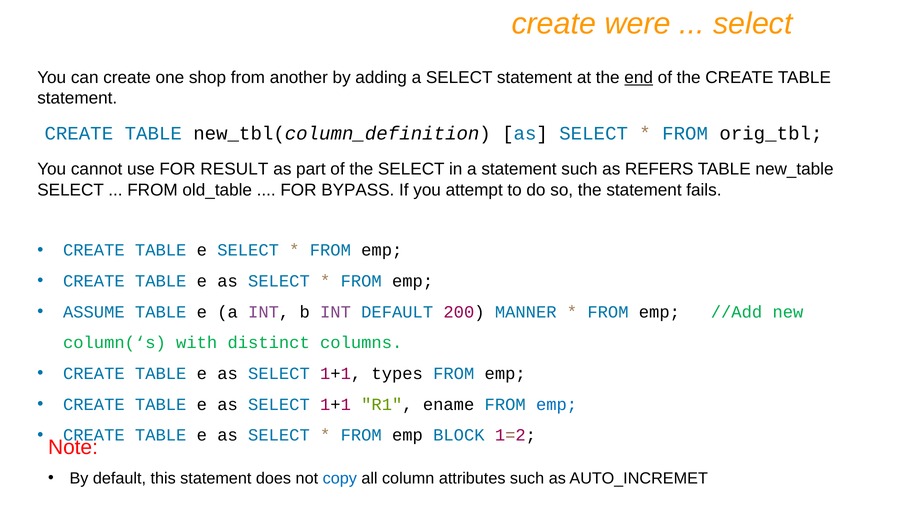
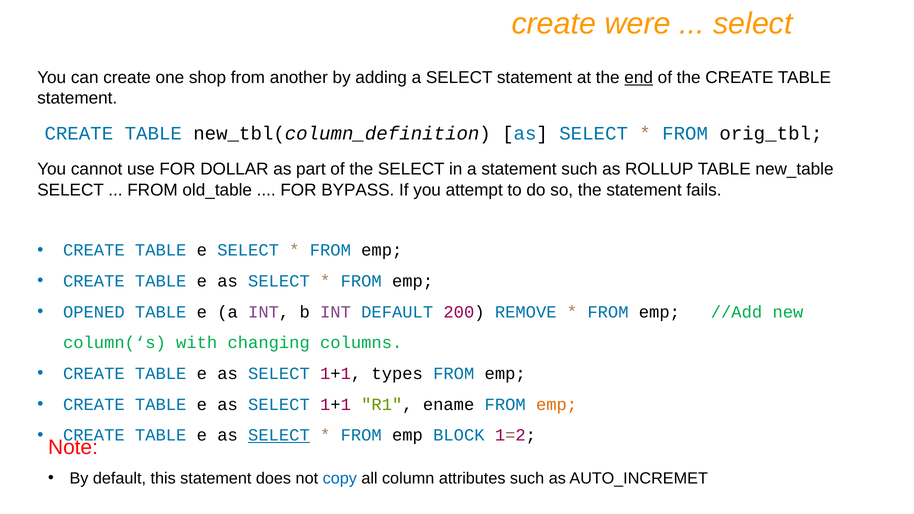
RESULT: RESULT -> DOLLAR (234, 169)
REFERS: REFERS -> ROLLUP (659, 169)
ASSUME: ASSUME -> OPENED (94, 312)
MANNER: MANNER -> REMOVE (526, 312)
distinct: distinct -> changing (269, 343)
emp colour: blue -> orange (557, 405)
SELECT underline: none -> present (279, 435)
